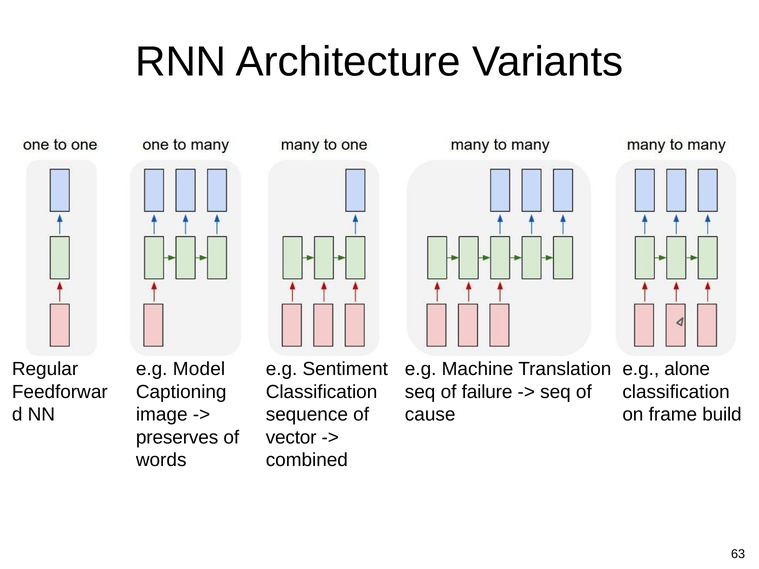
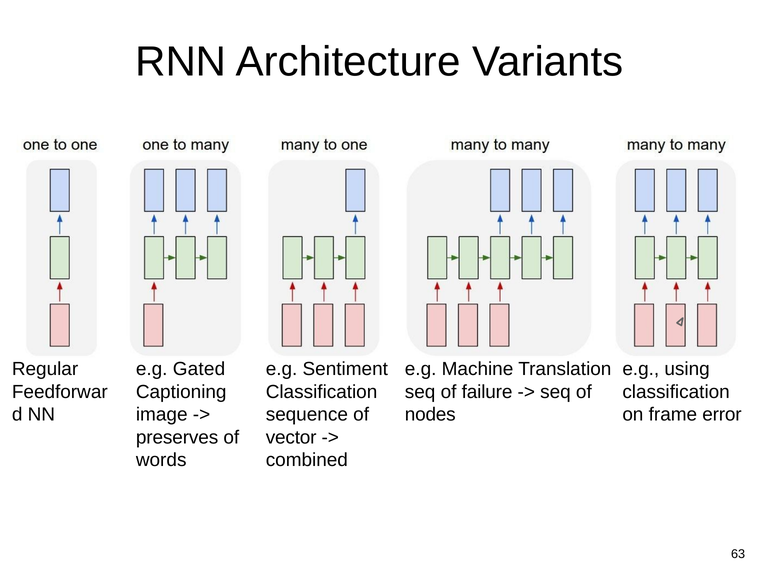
Model: Model -> Gated (199, 369)
alone: alone -> using (687, 369)
cause: cause -> nodes (430, 415)
build: build -> error (722, 415)
